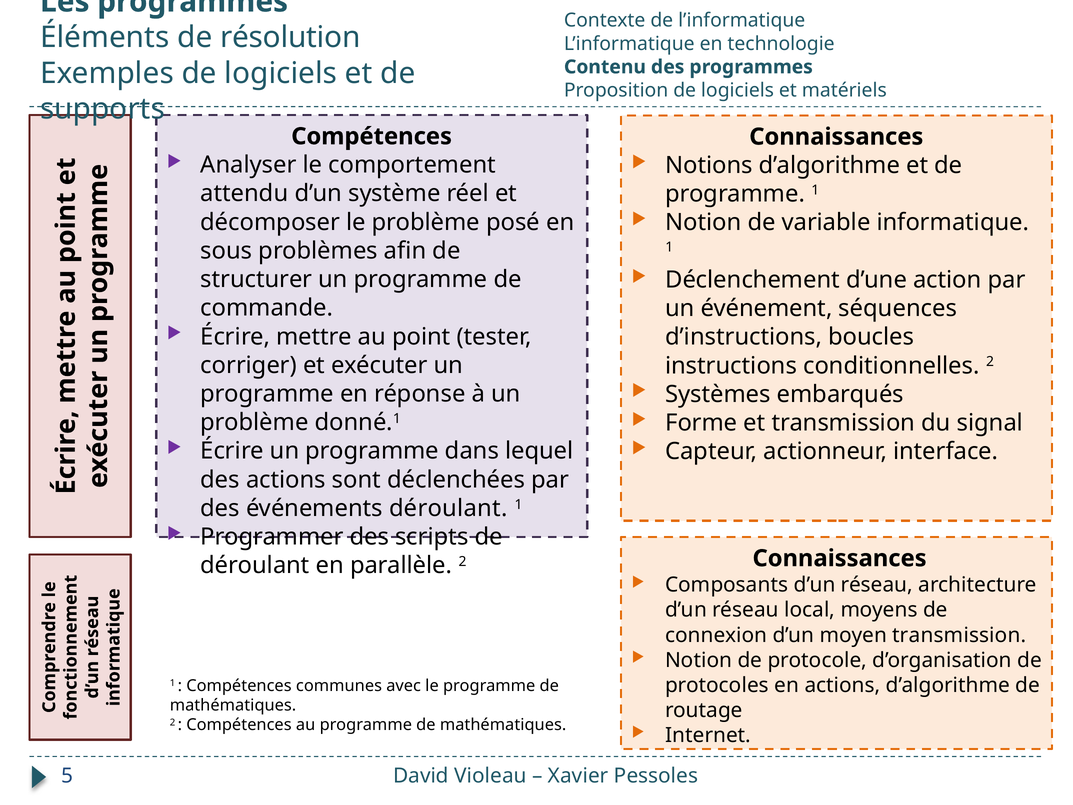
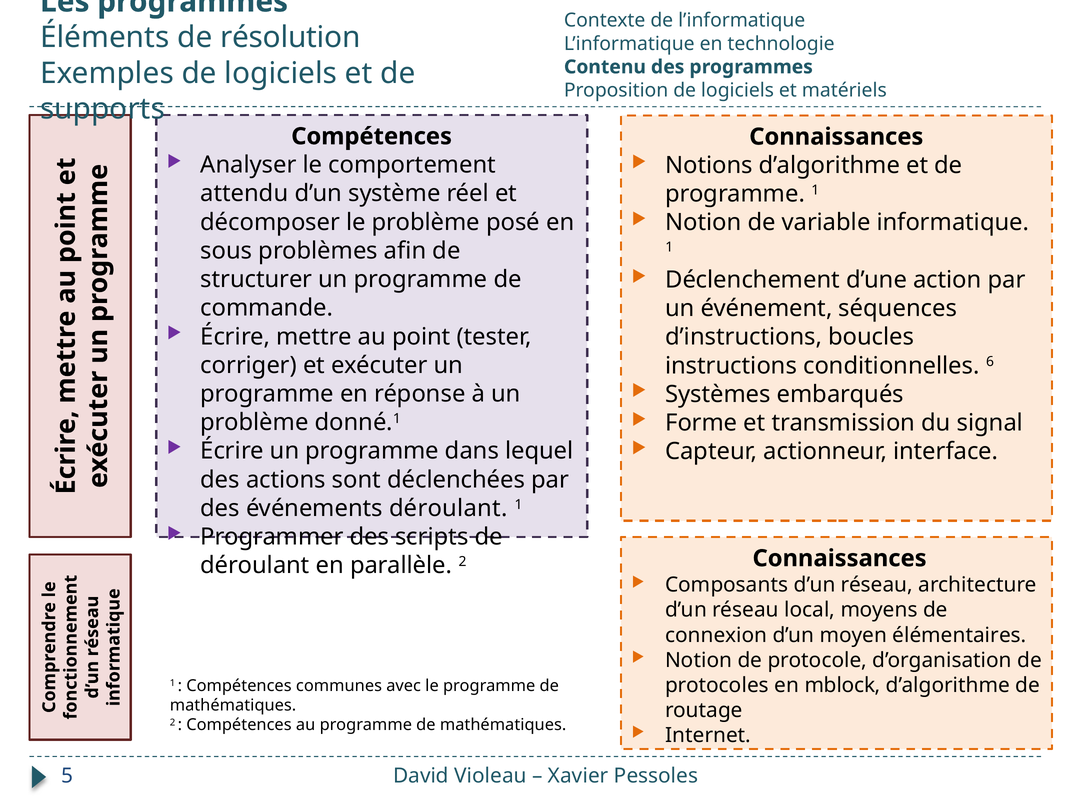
conditionnelles 2: 2 -> 6 (990, 362)
moyen transmission: transmission -> élémentaires (959, 635)
en actions: actions -> mblock (843, 685)
